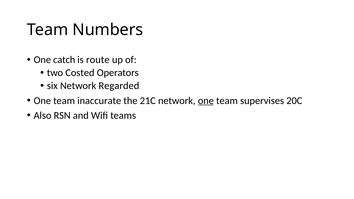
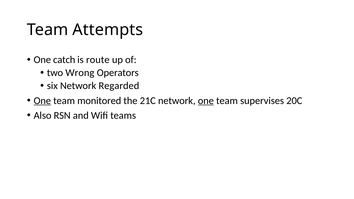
Numbers: Numbers -> Attempts (108, 30)
Costed: Costed -> Wrong (80, 73)
One underline: none -> present (42, 101)
inaccurate: inaccurate -> monitored (99, 101)
